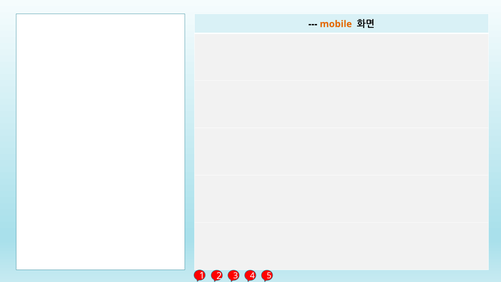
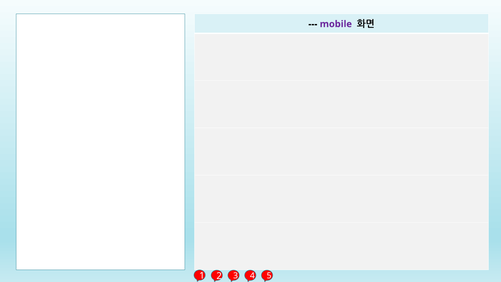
mobile colour: orange -> purple (336, 24)
